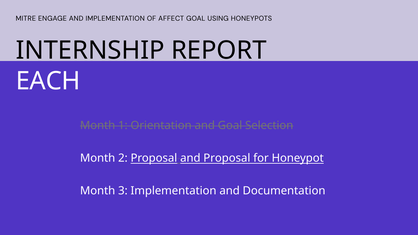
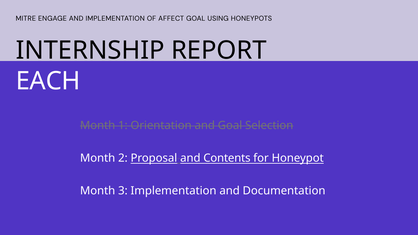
and Proposal: Proposal -> Contents (227, 158)
